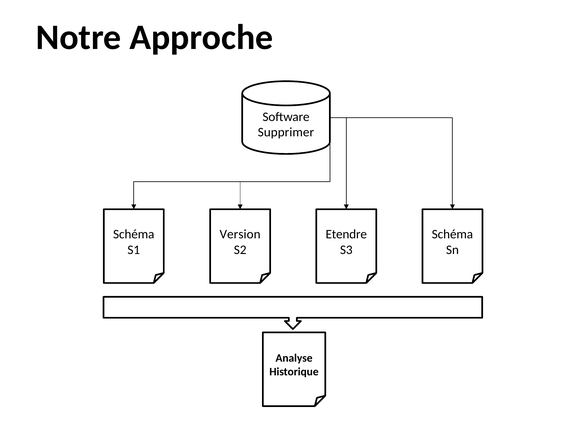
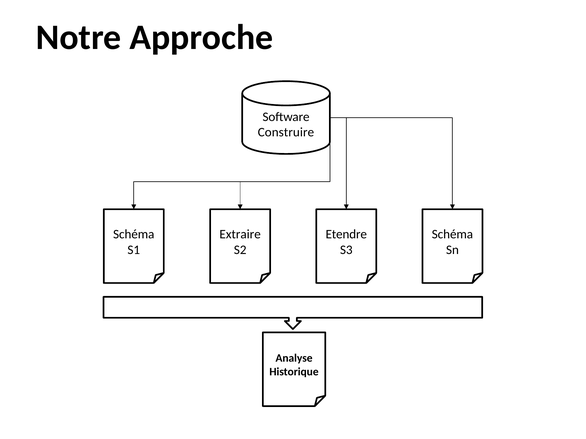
Supprimer: Supprimer -> Construire (286, 132)
Version: Version -> Extraire (240, 234)
